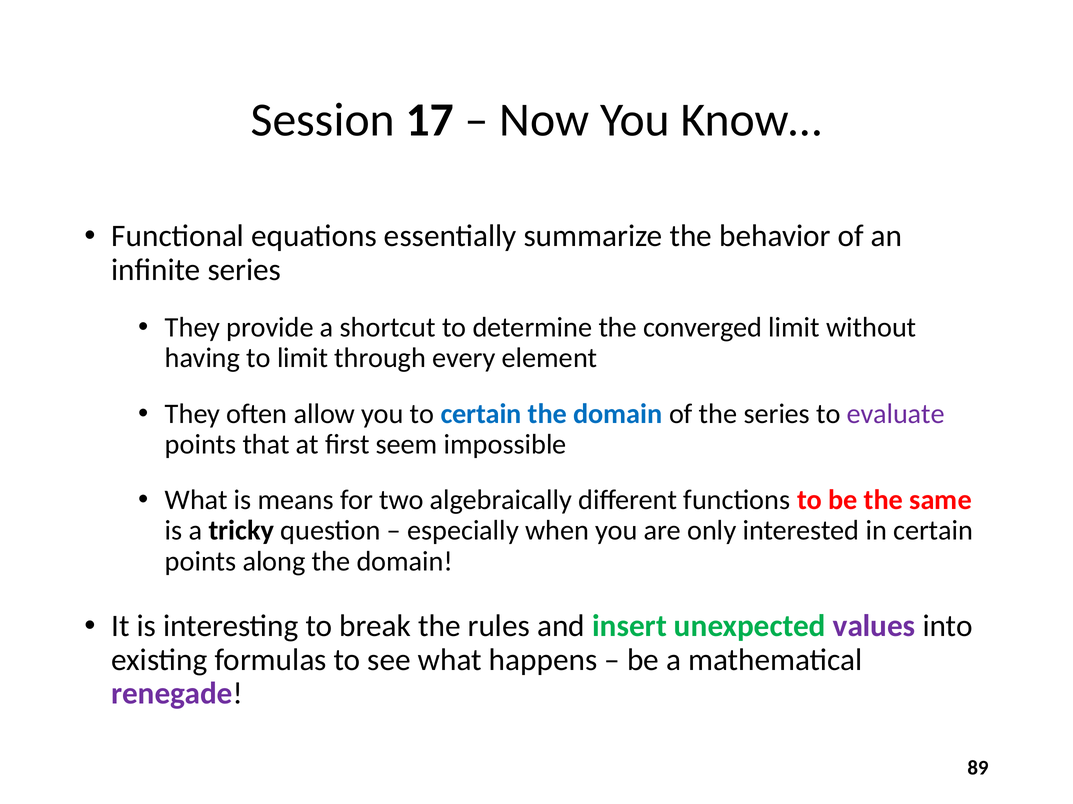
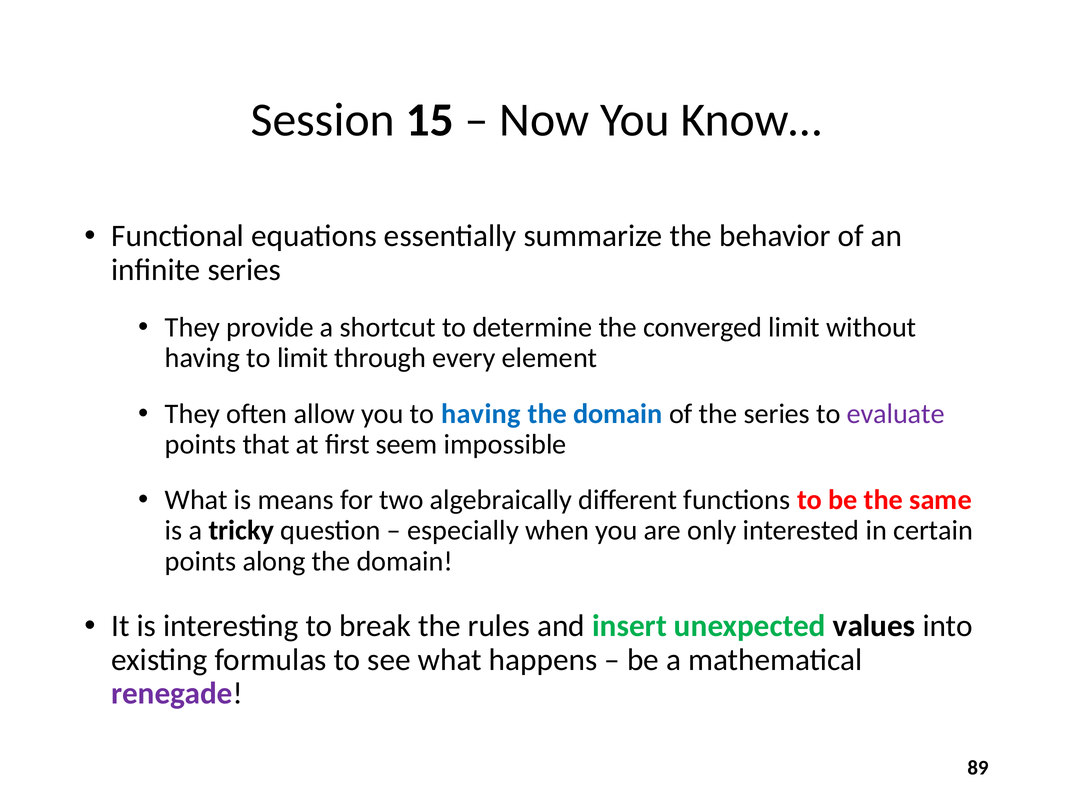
17: 17 -> 15 (430, 120)
to certain: certain -> having (481, 414)
values colour: purple -> black (874, 627)
